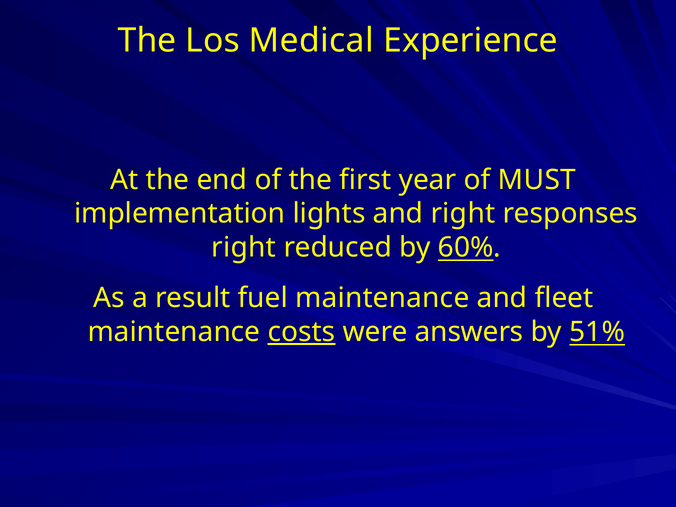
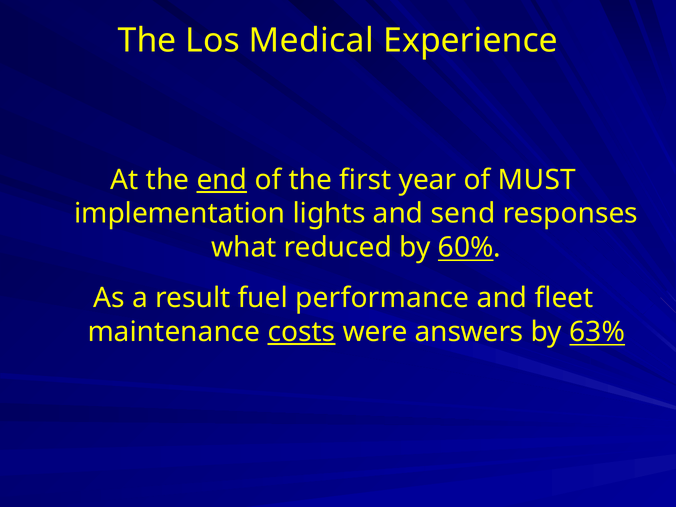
end underline: none -> present (222, 180)
and right: right -> send (463, 214)
right: right -> what (244, 247)
fuel maintenance: maintenance -> performance (382, 298)
51%: 51% -> 63% (597, 332)
